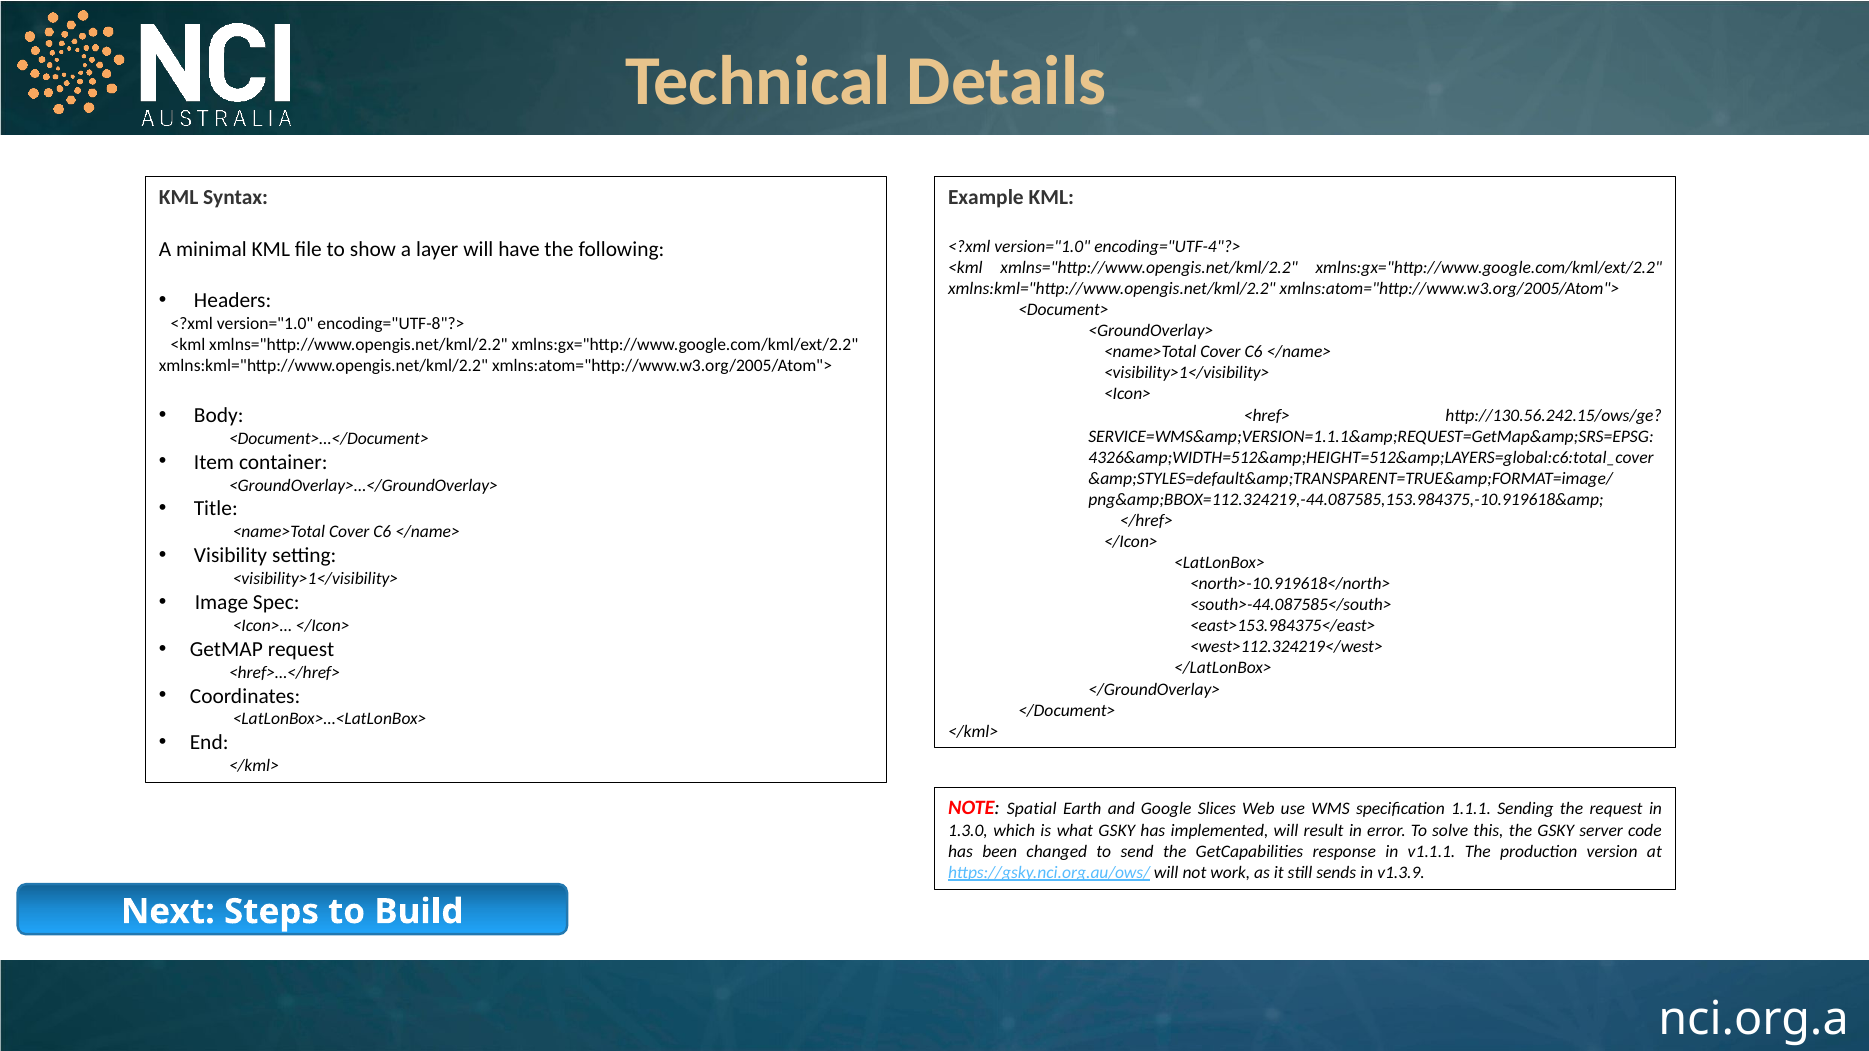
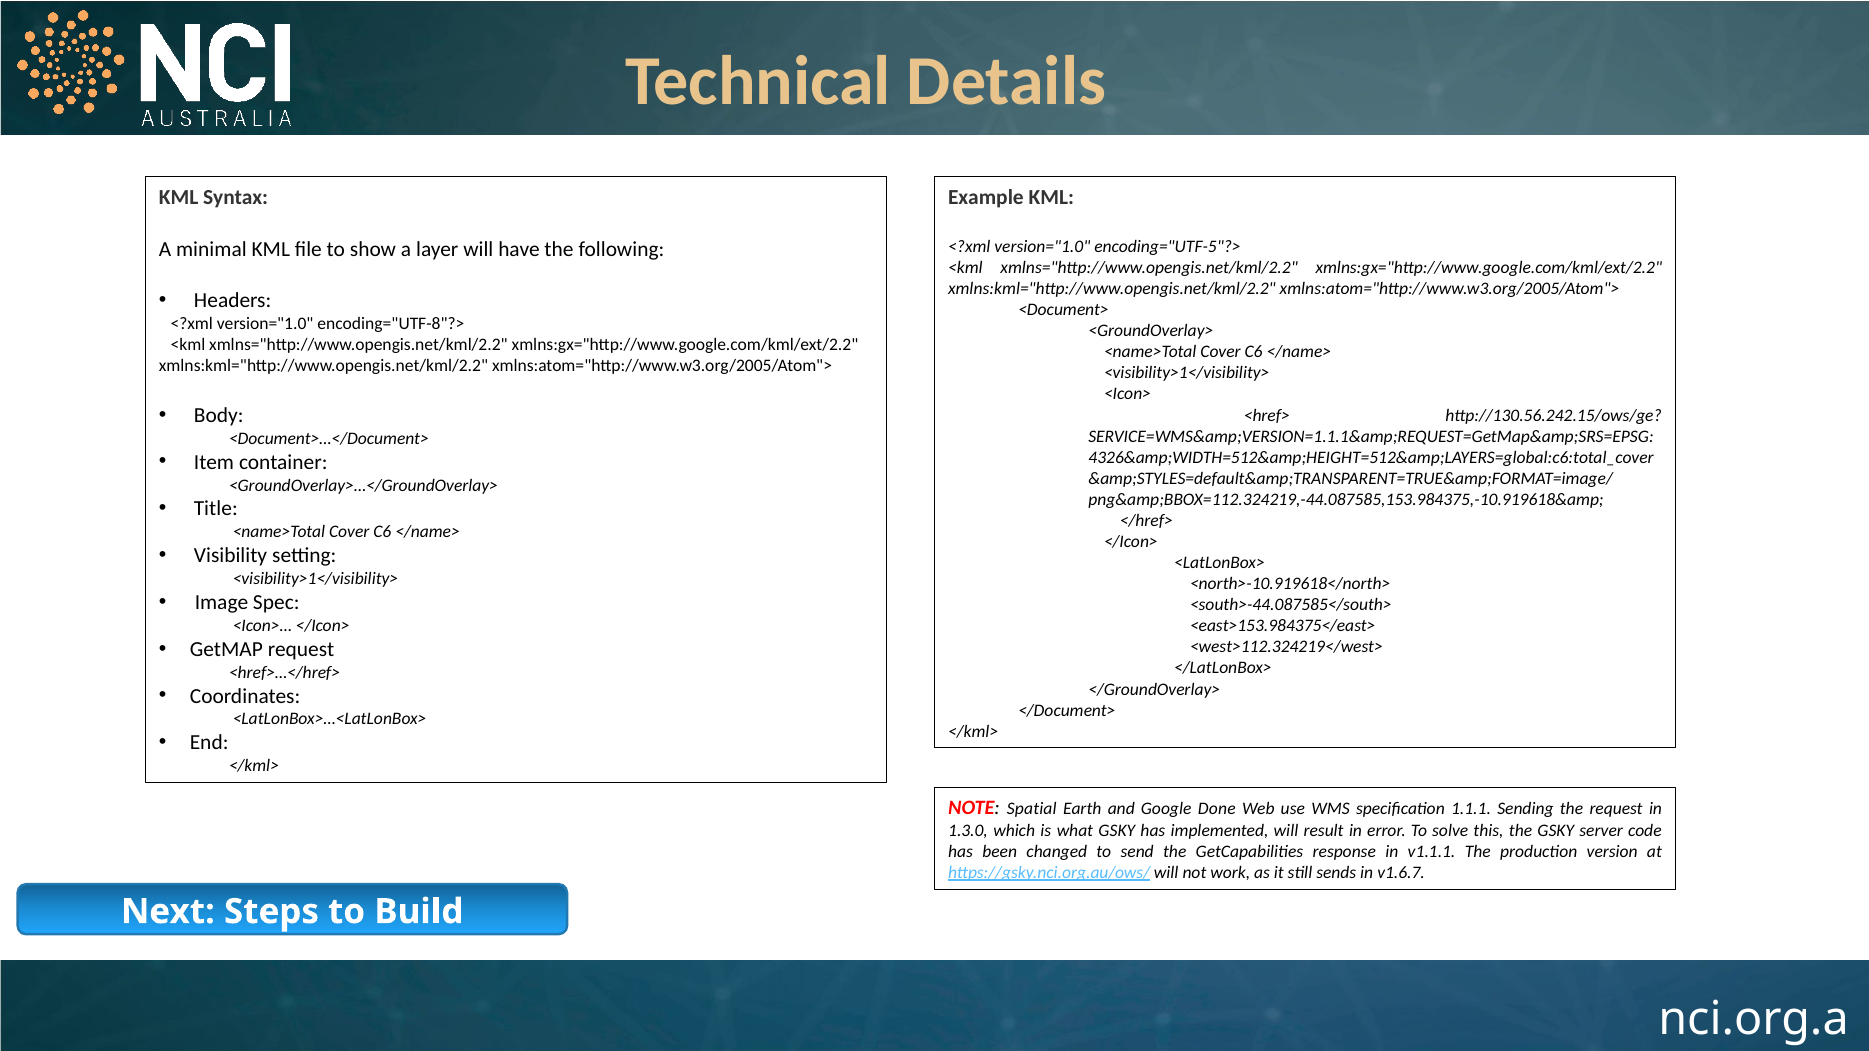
encoding="UTF-4"?>: encoding="UTF-4"?> -> encoding="UTF-5"?> (1167, 247)
Slices: Slices -> Done (1217, 809)
v1.3.9: v1.3.9 -> v1.6.7 (1401, 873)
